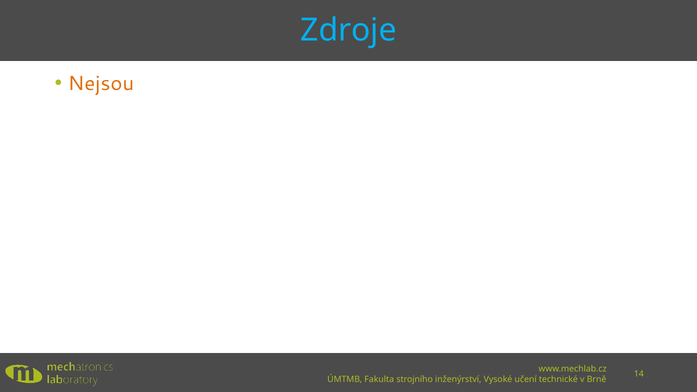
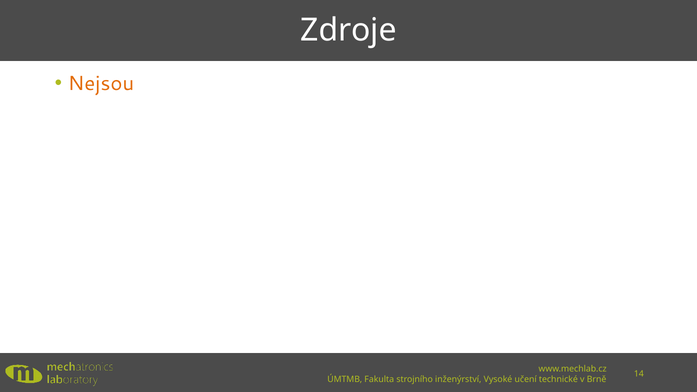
Zdroje colour: light blue -> white (349, 30)
